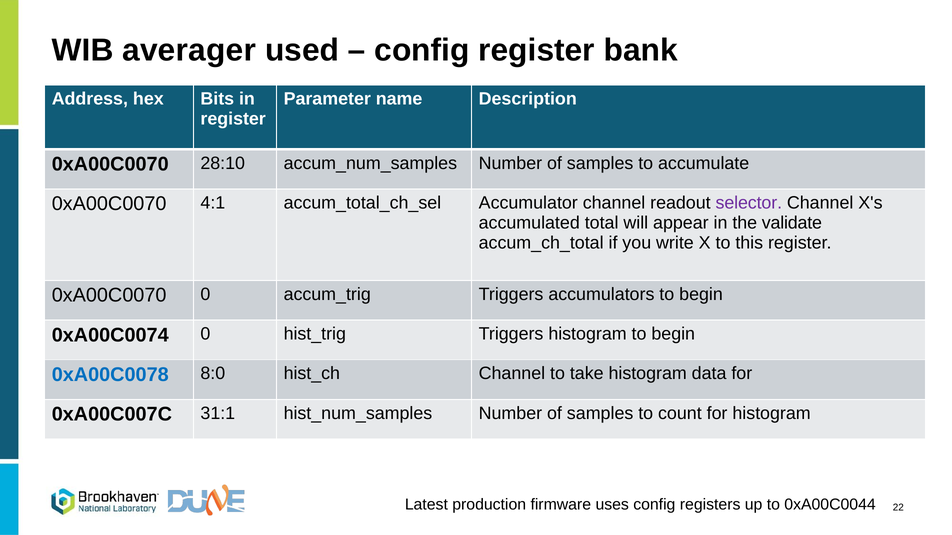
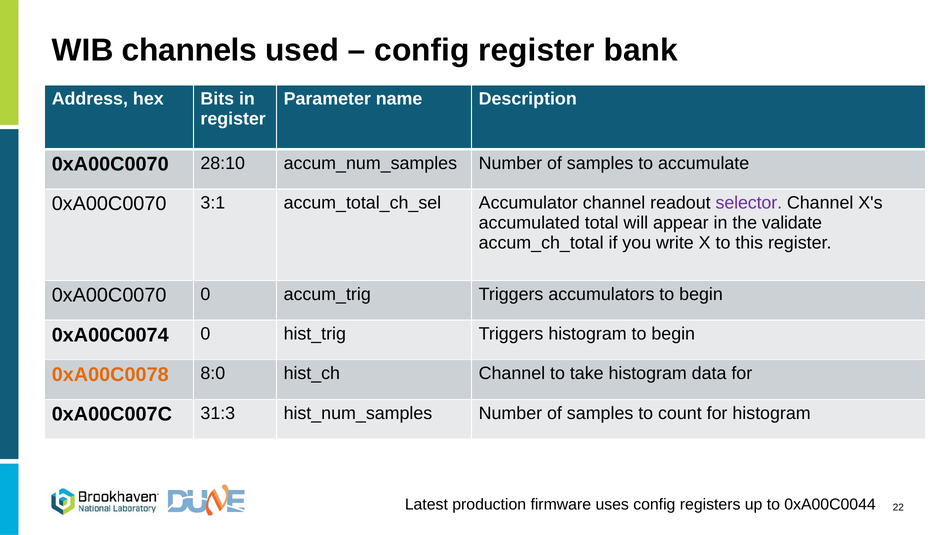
averager: averager -> channels (189, 50)
4:1: 4:1 -> 3:1 (213, 203)
0xA00C0078 colour: blue -> orange (110, 375)
31:1: 31:1 -> 31:3 (218, 414)
